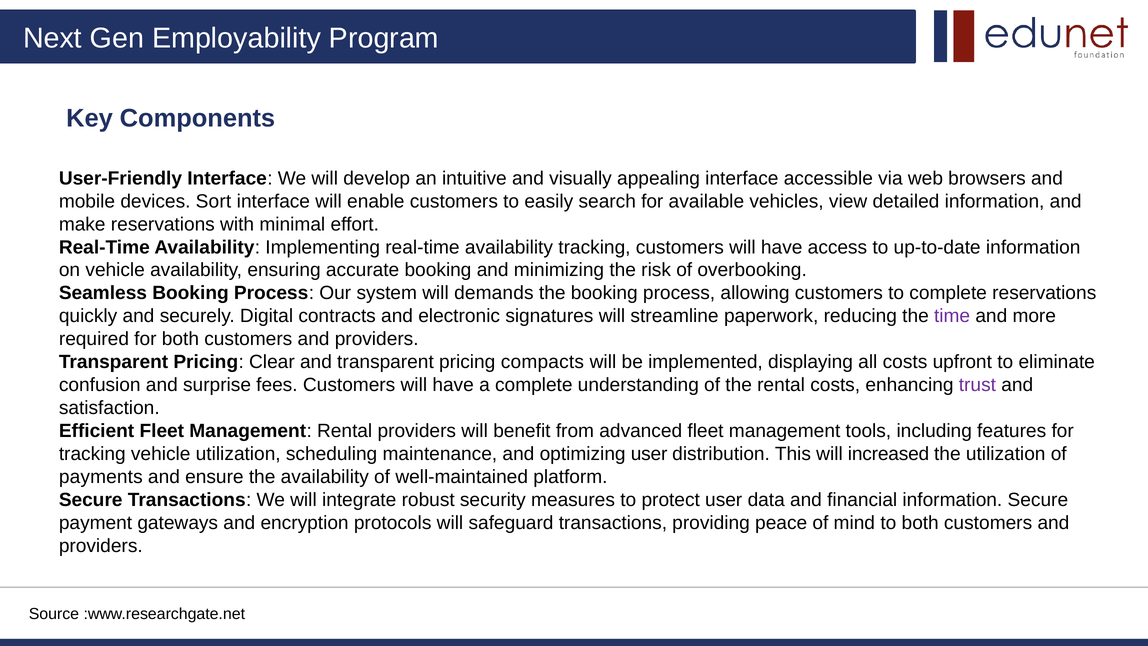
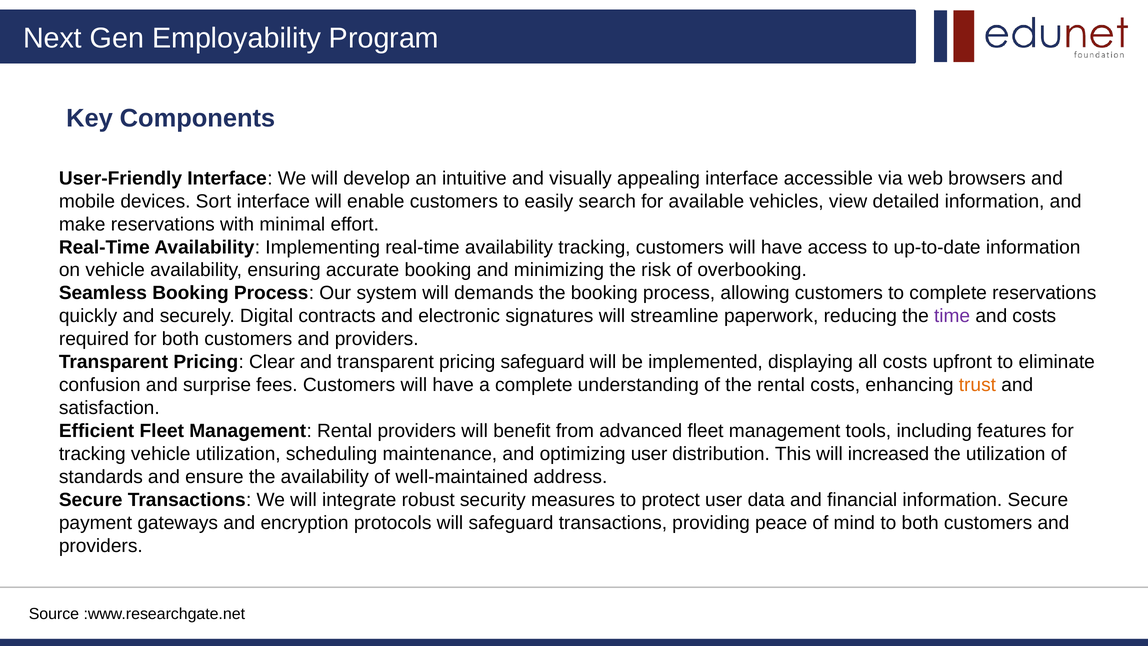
and more: more -> costs (1034, 316)
pricing compacts: compacts -> safeguard (543, 362)
trust colour: purple -> orange (977, 385)
payments: payments -> standards (101, 477)
platform: platform -> address (570, 477)
